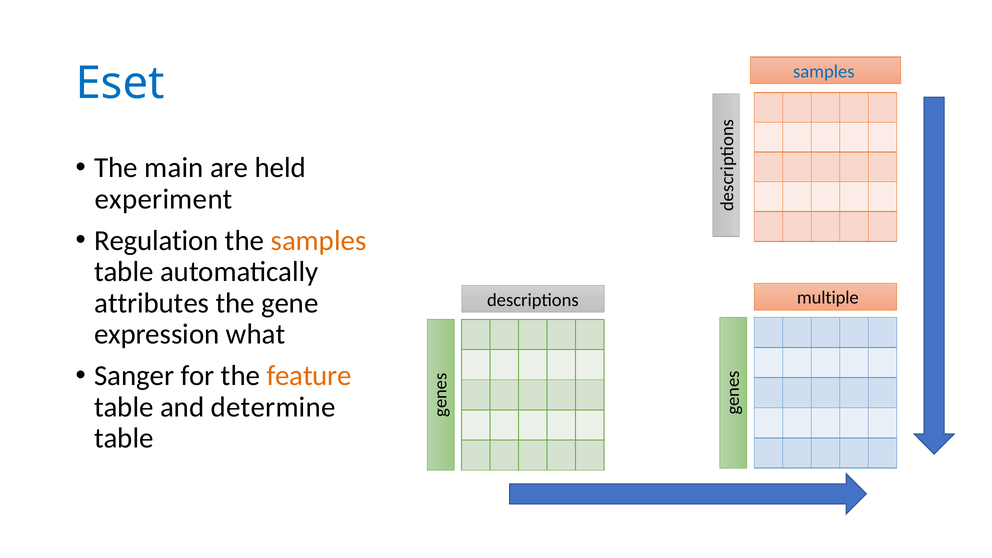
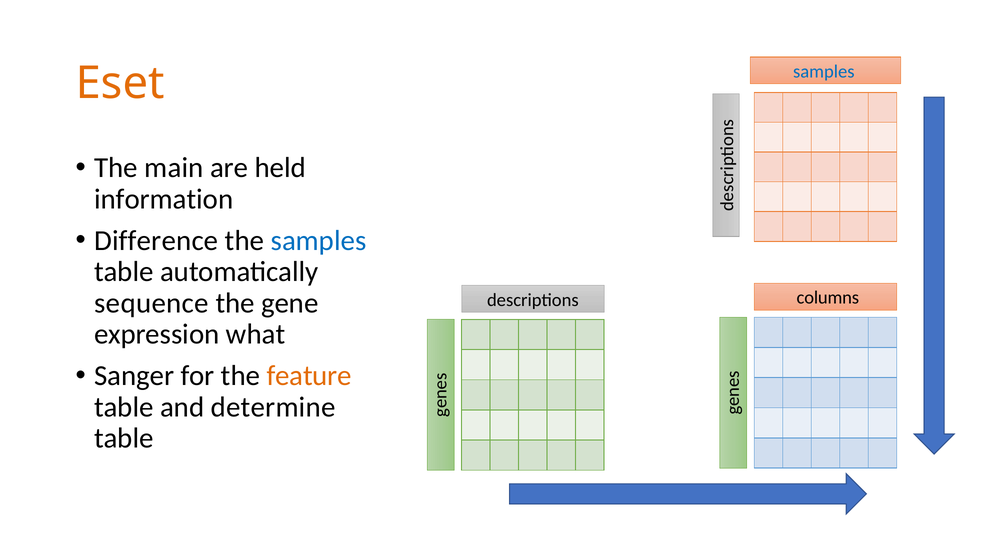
Eset colour: blue -> orange (120, 83)
experiment: experiment -> information (164, 199)
Regulation: Regulation -> Difference (156, 241)
samples colour: orange -> blue (319, 241)
multiple: multiple -> columns (828, 298)
attributes: attributes -> sequence (152, 303)
